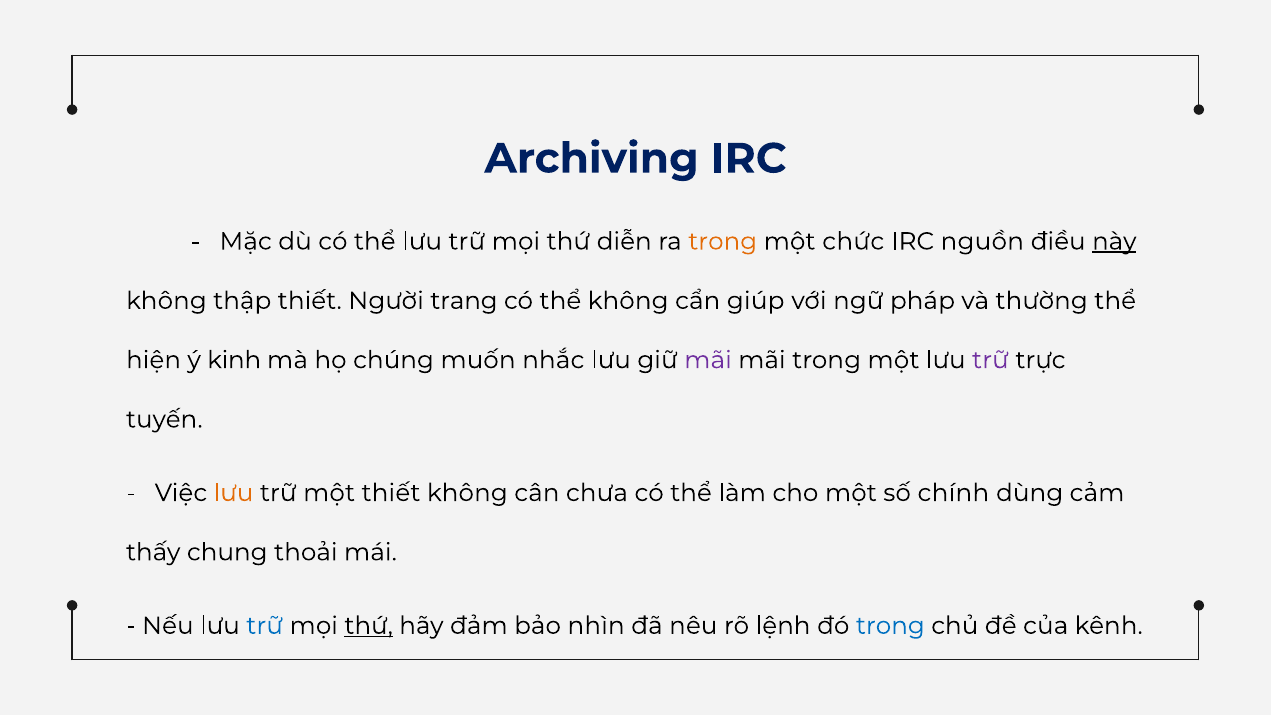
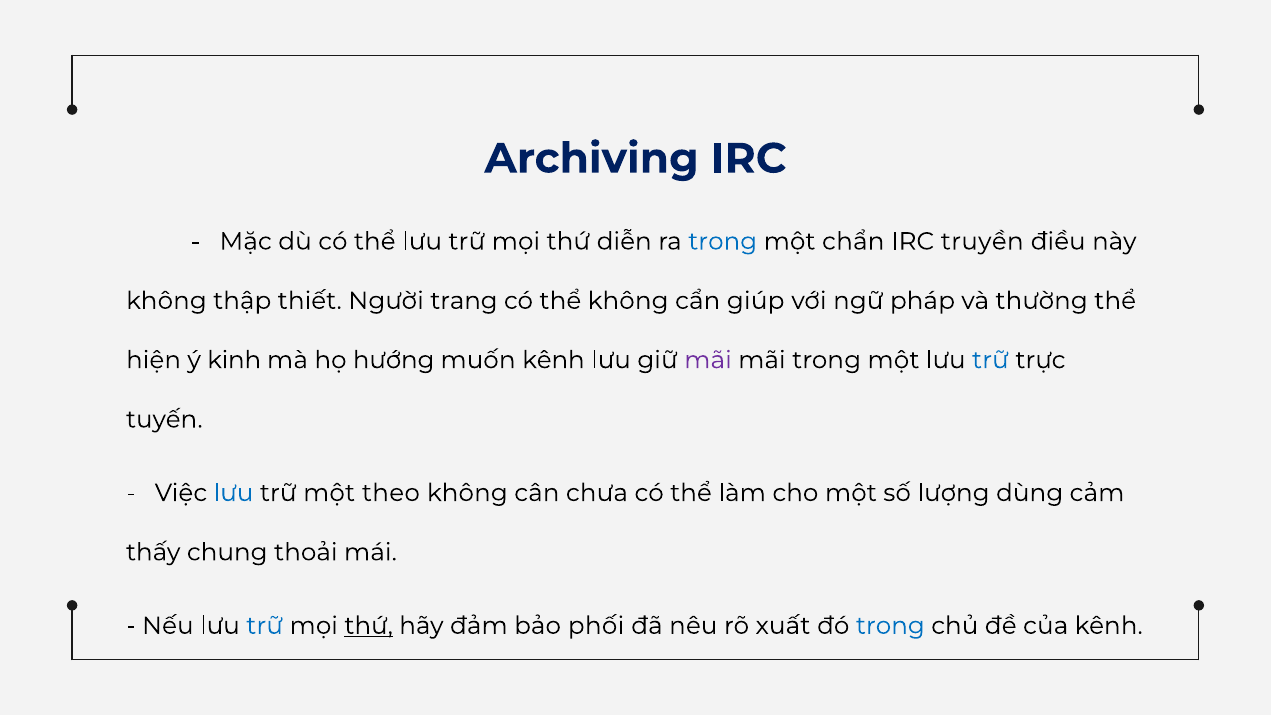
trong colour: orange -> blue (723, 241)
chức: chức -> chẩn (853, 241)
nguồn: nguồn -> truyền (982, 241)
này underline: present -> none (1114, 241)
chúng: chúng -> hướng (394, 360)
muốn nhắc: nhắc -> kênh (553, 360)
trữ colour: purple -> blue (990, 360)
lưu colour: orange -> blue (234, 493)
một thiết: thiết -> theo (391, 493)
chính: chính -> lượng (953, 493)
nhìn: nhìn -> phối (596, 626)
lệnh: lệnh -> xuất (783, 626)
